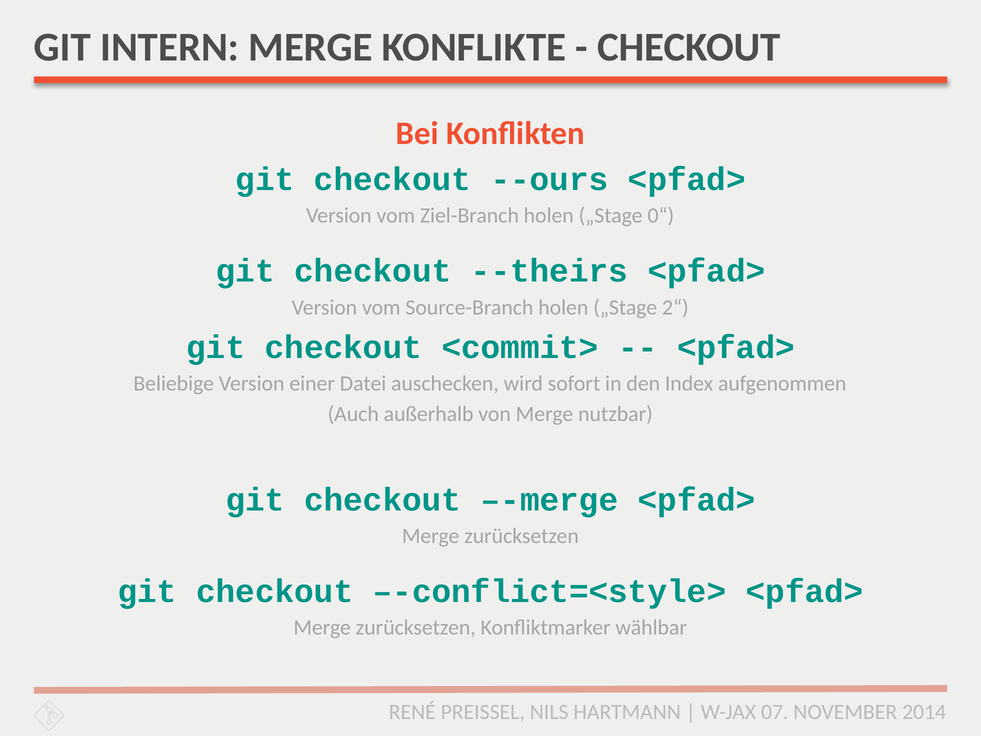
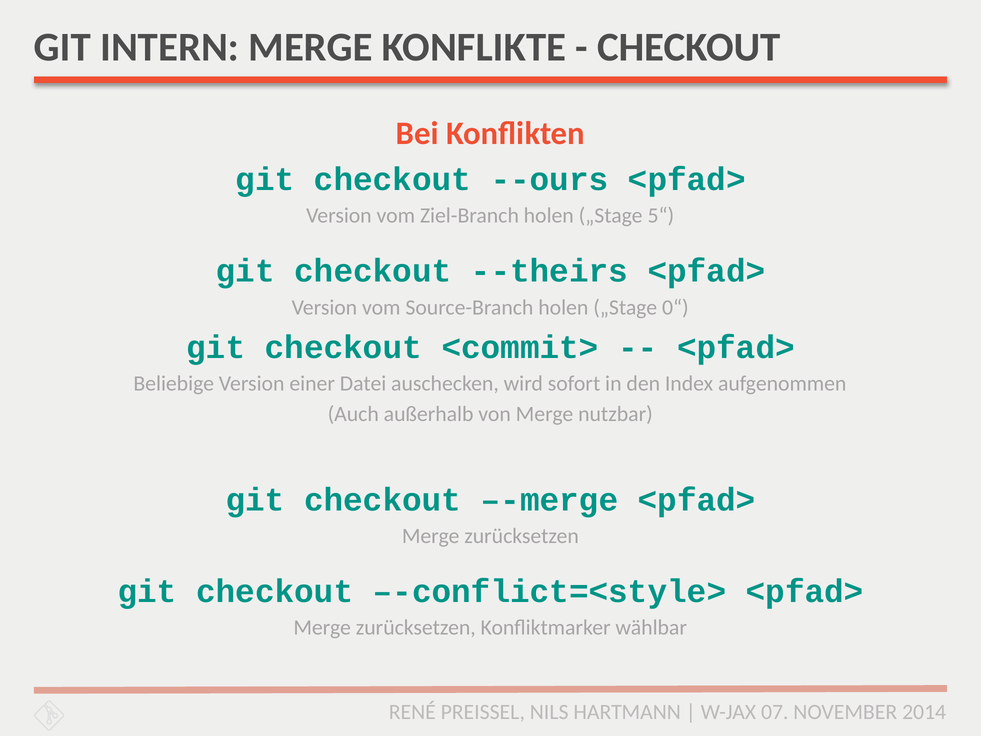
0“: 0“ -> 5“ (661, 216)
2“: 2“ -> 0“ (675, 307)
